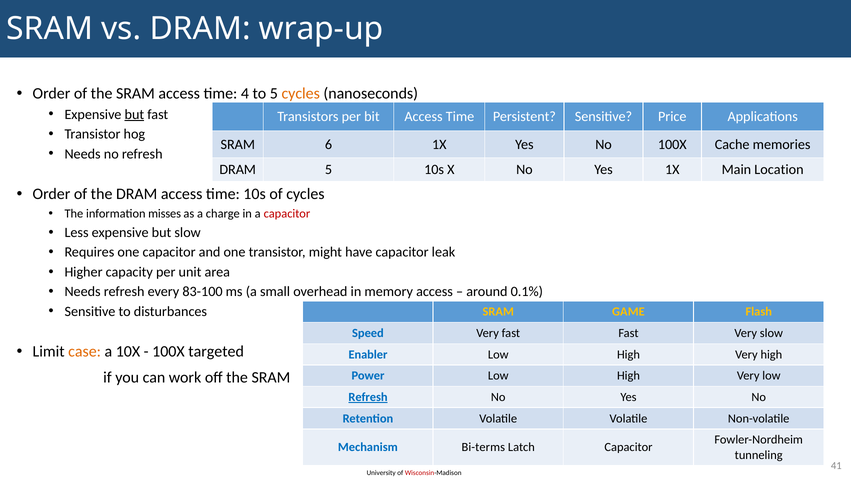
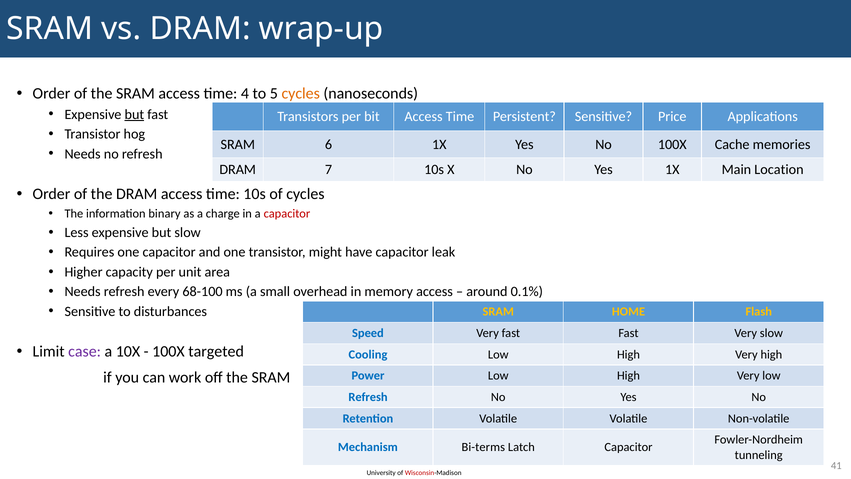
DRAM 5: 5 -> 7 (329, 170)
misses: misses -> binary (164, 214)
83-100: 83-100 -> 68-100 (203, 291)
GAME: GAME -> HOME (628, 312)
case colour: orange -> purple (85, 351)
Enabler: Enabler -> Cooling (368, 354)
Refresh underline: present -> none (368, 397)
